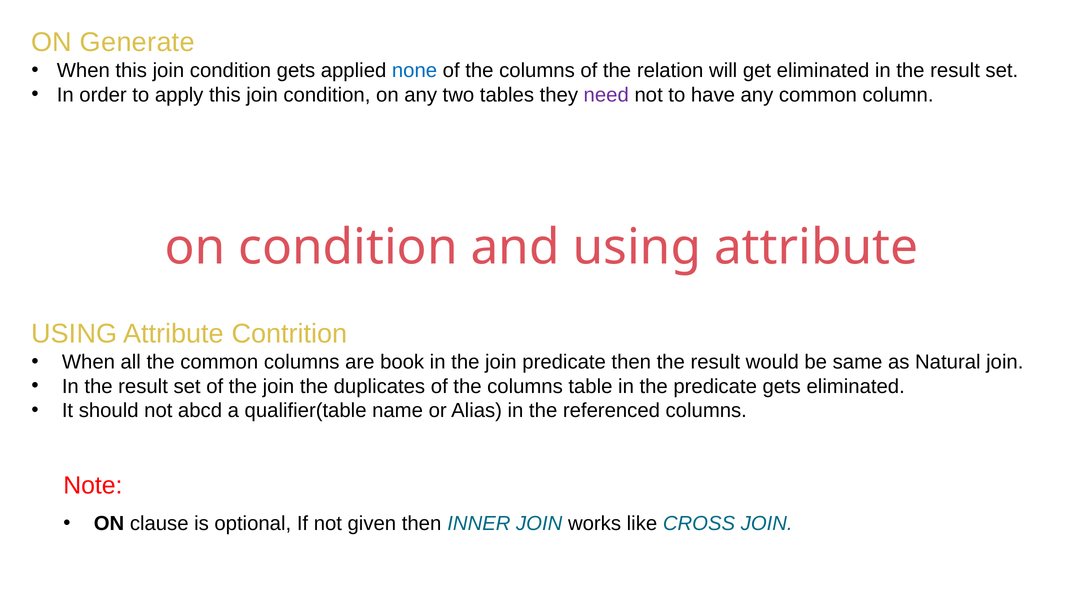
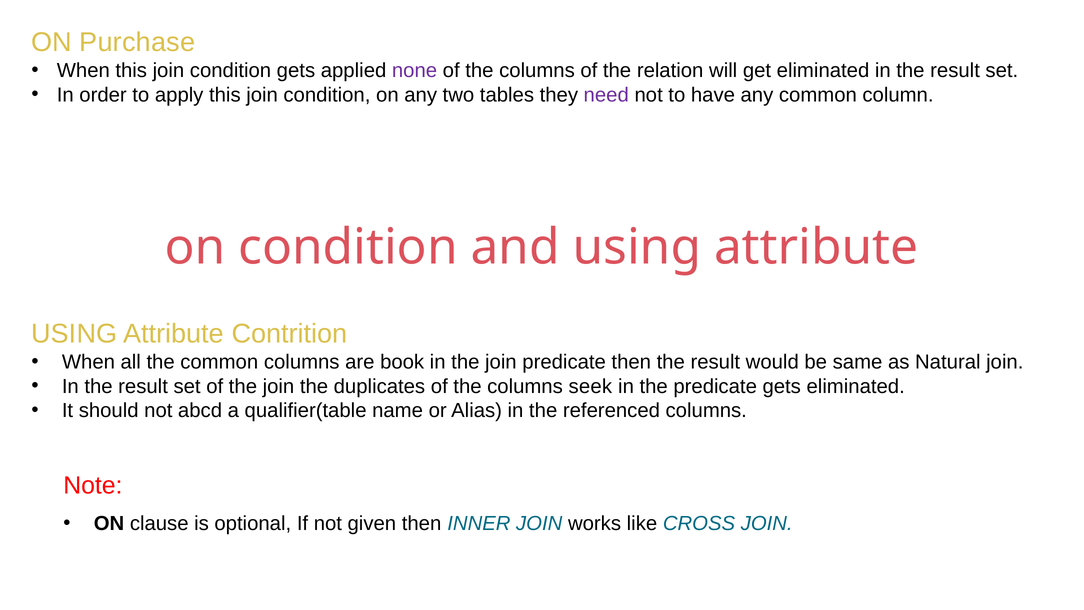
Generate: Generate -> Purchase (137, 42)
none colour: blue -> purple (415, 70)
table: table -> seek (590, 386)
